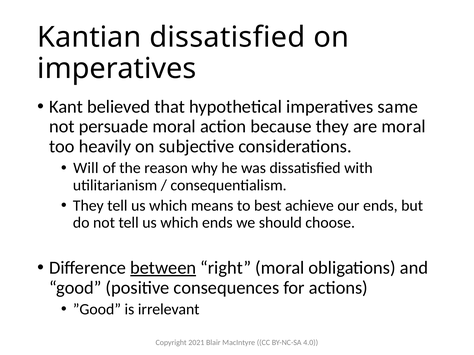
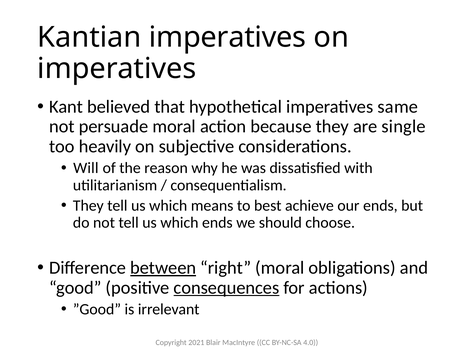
Kantian dissatisfied: dissatisfied -> imperatives (228, 37)
are moral: moral -> single (404, 127)
consequences underline: none -> present (226, 288)
